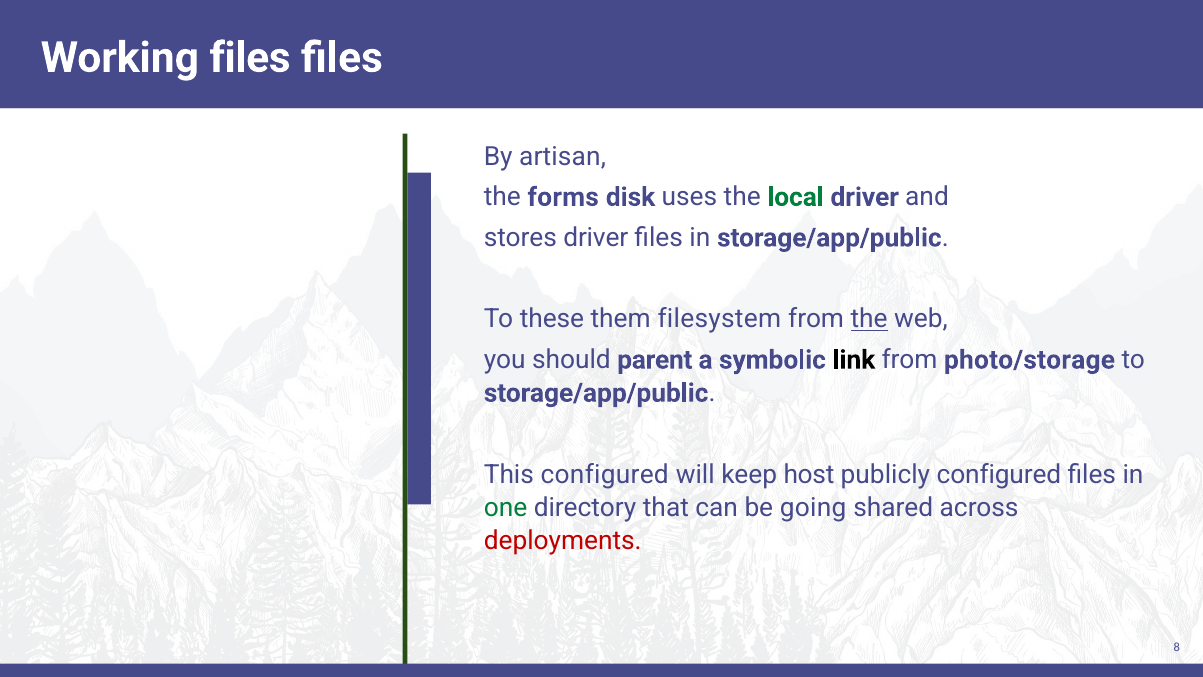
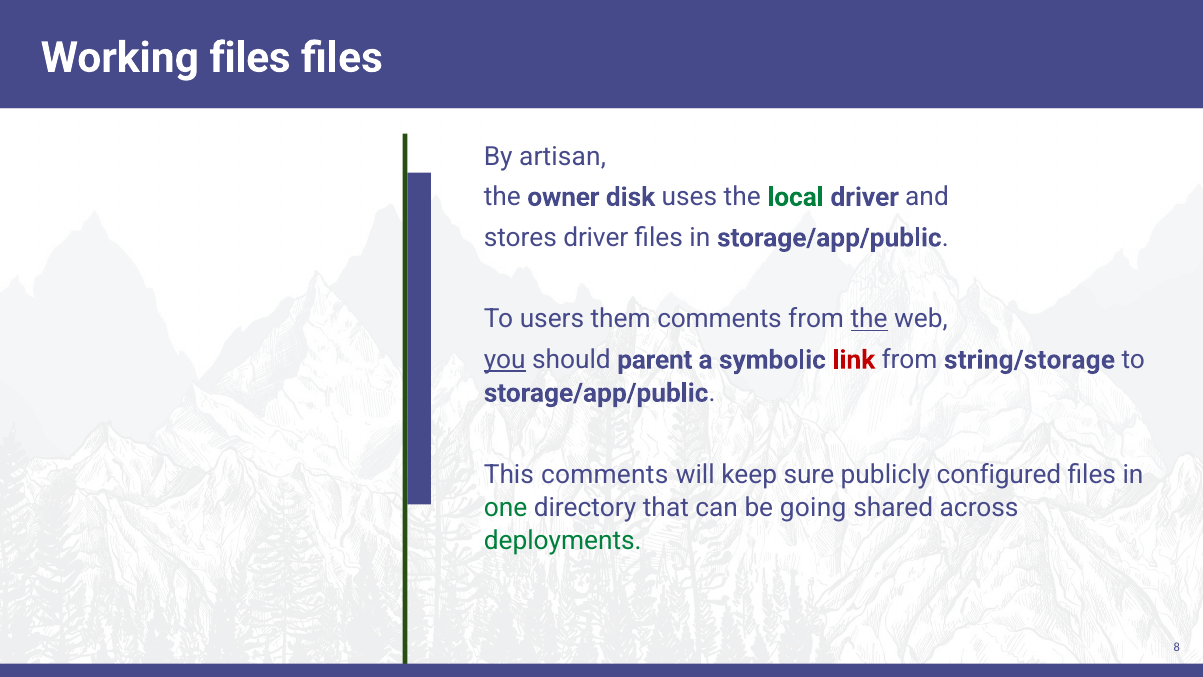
forms: forms -> owner (563, 197)
these: these -> users (552, 319)
them filesystem: filesystem -> comments (720, 319)
you underline: none -> present (505, 360)
link colour: black -> red (854, 360)
photo/storage: photo/storage -> string/storage (1030, 360)
This configured: configured -> comments (605, 474)
host: host -> sure (809, 474)
deployments colour: red -> green (563, 540)
